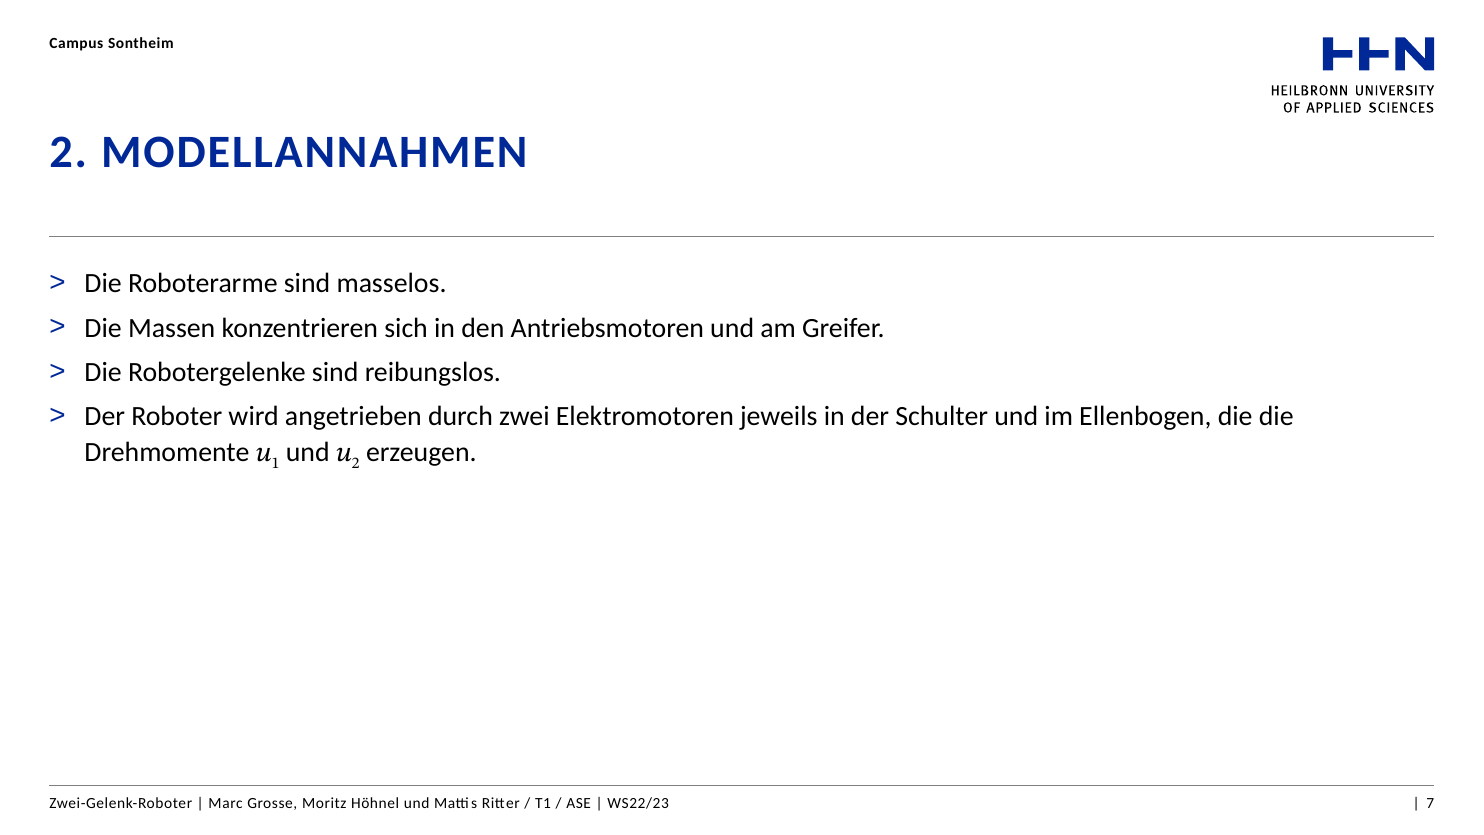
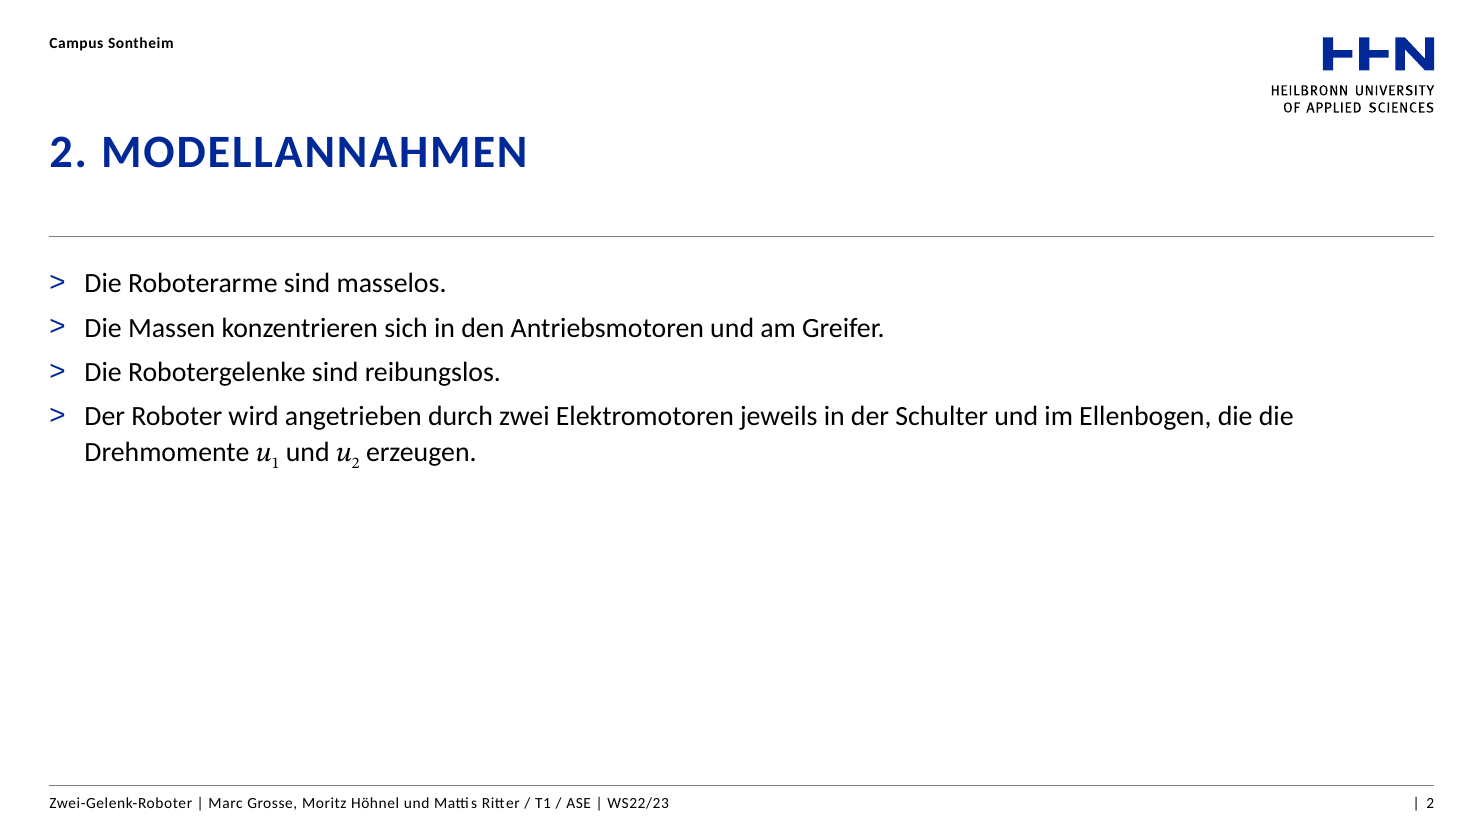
7: 7 -> 2 (1430, 803)
